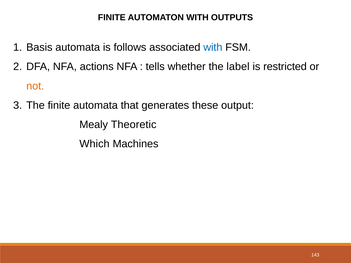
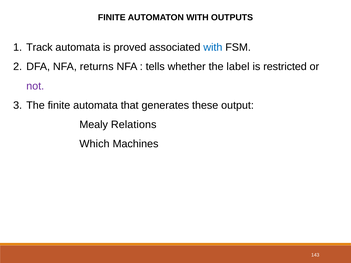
Basis: Basis -> Track (39, 47)
follows: follows -> proved (130, 47)
actions: actions -> returns (97, 67)
not colour: orange -> purple (35, 86)
Theoretic: Theoretic -> Relations (134, 125)
